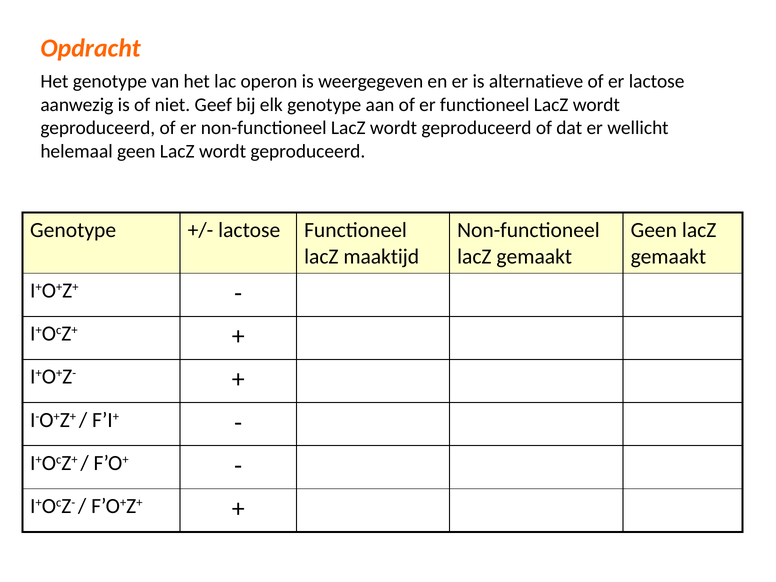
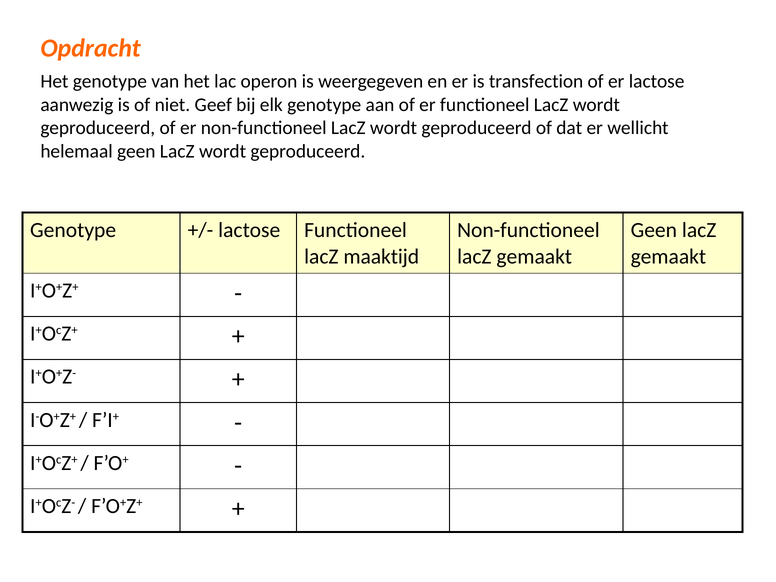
alternatieve: alternatieve -> transfection (536, 81)
